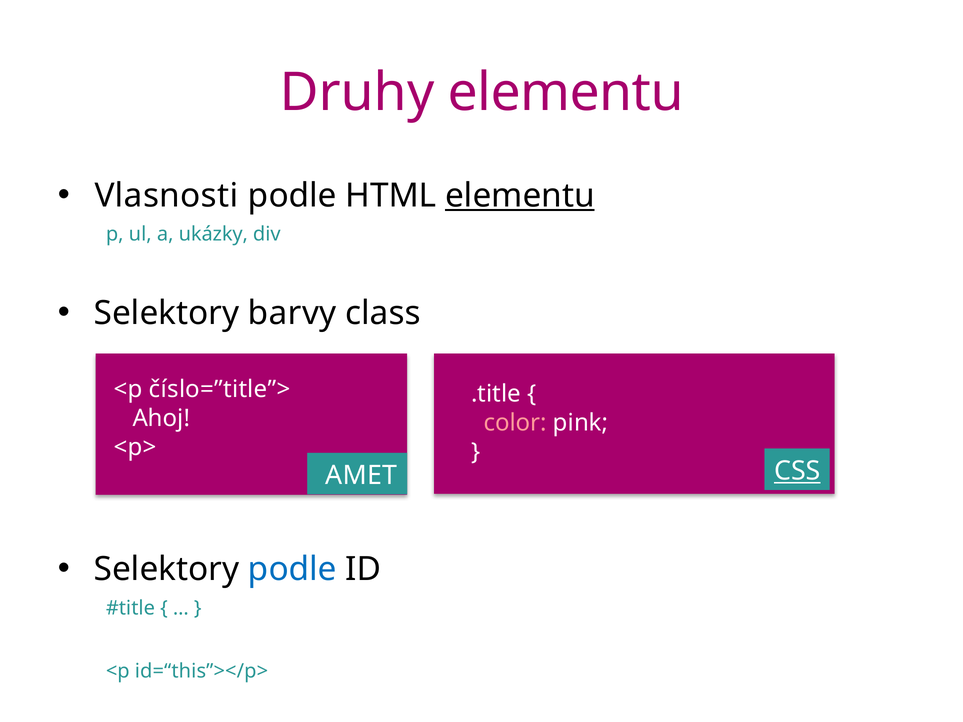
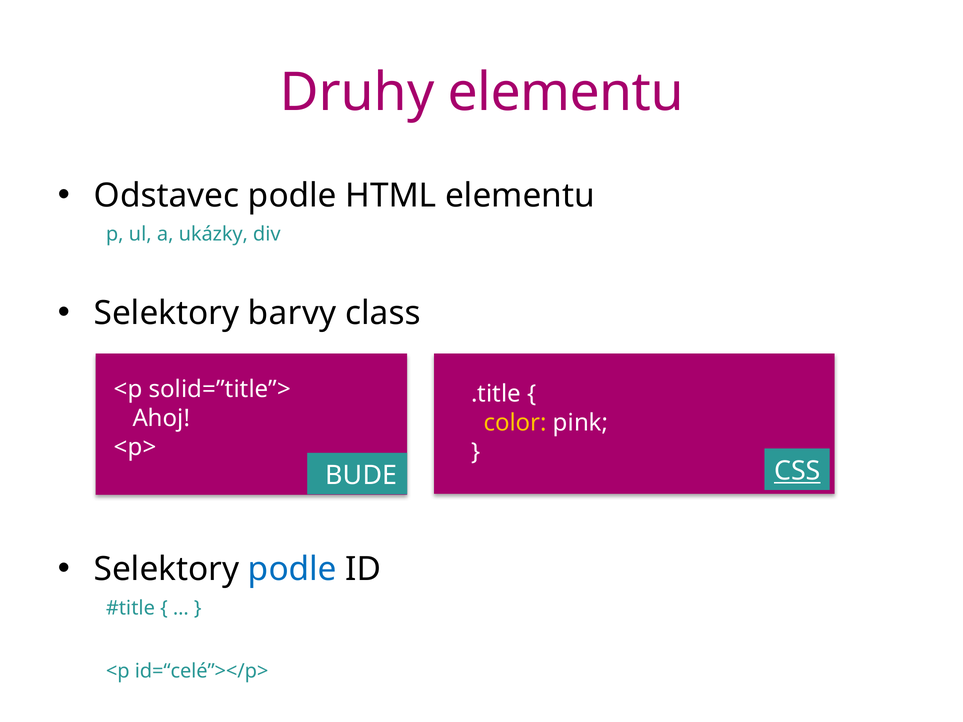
Vlasnosti: Vlasnosti -> Odstavec (167, 196)
elementu underline: present -> none (520, 196)
číslo=”title”>: číslo=”title”> -> solid=”title”> (220, 389)
color colour: pink -> yellow (515, 423)
AMET: AMET -> BUDE (361, 476)
id=“this”></p>: id=“this”></p> -> id=“celé”></p> (202, 671)
